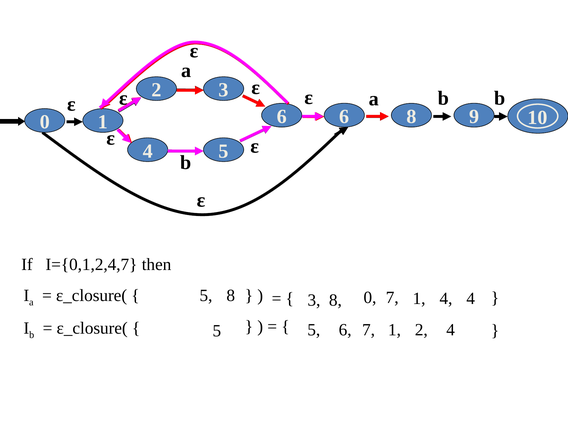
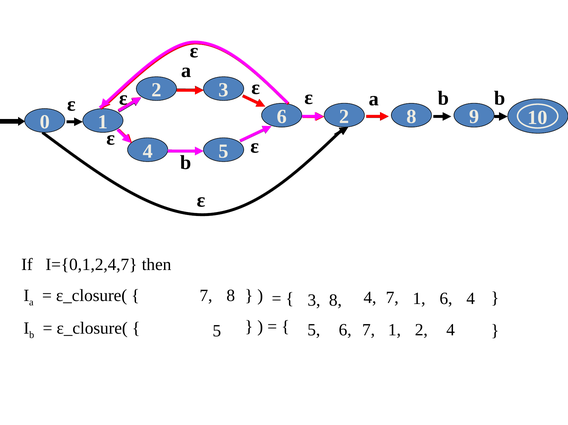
6: 6 -> 2 (344, 117)
5: 5 -> 7 (206, 296)
8 0: 0 -> 4 (370, 298)
7 1 4: 4 -> 6 (446, 299)
